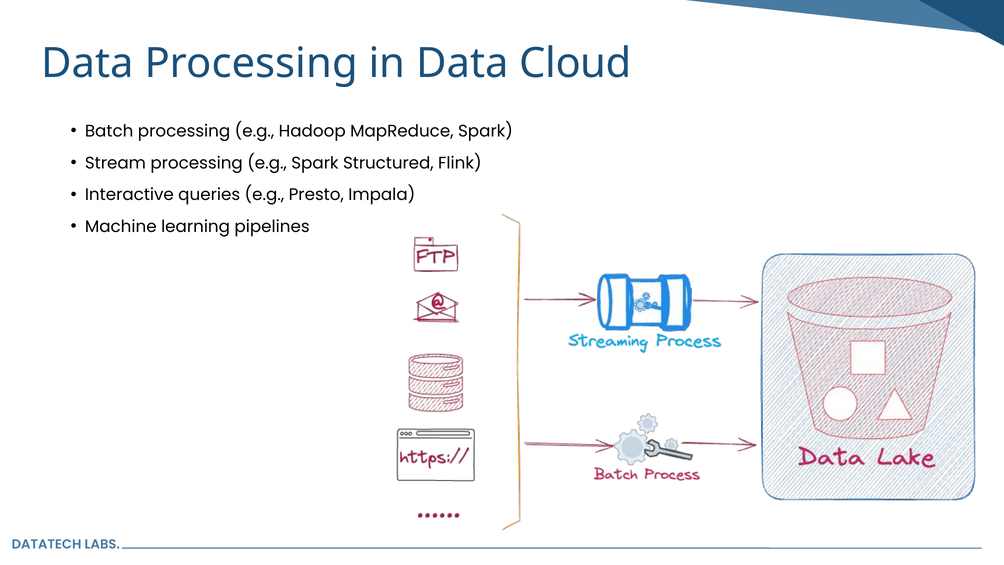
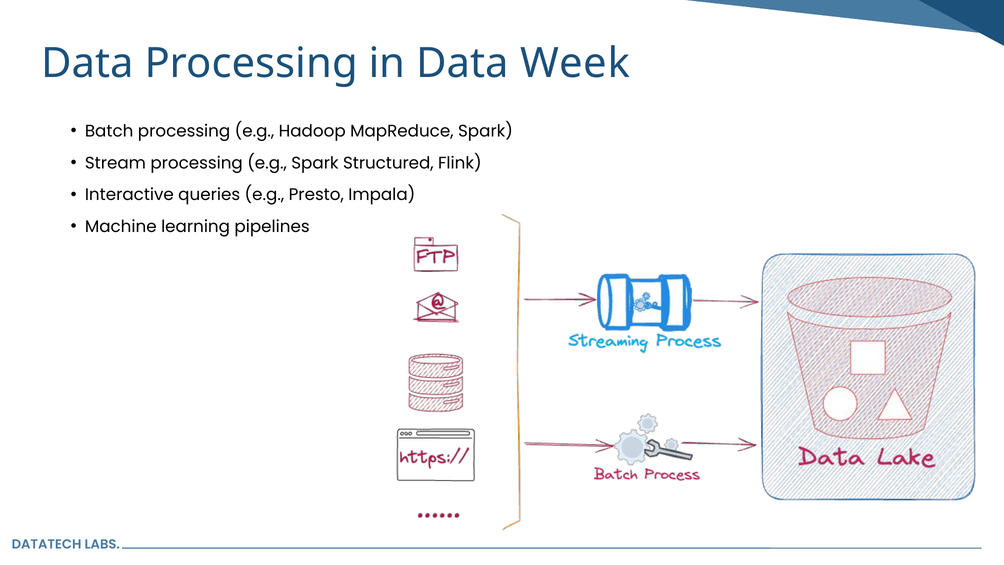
Cloud: Cloud -> Week (575, 64)
